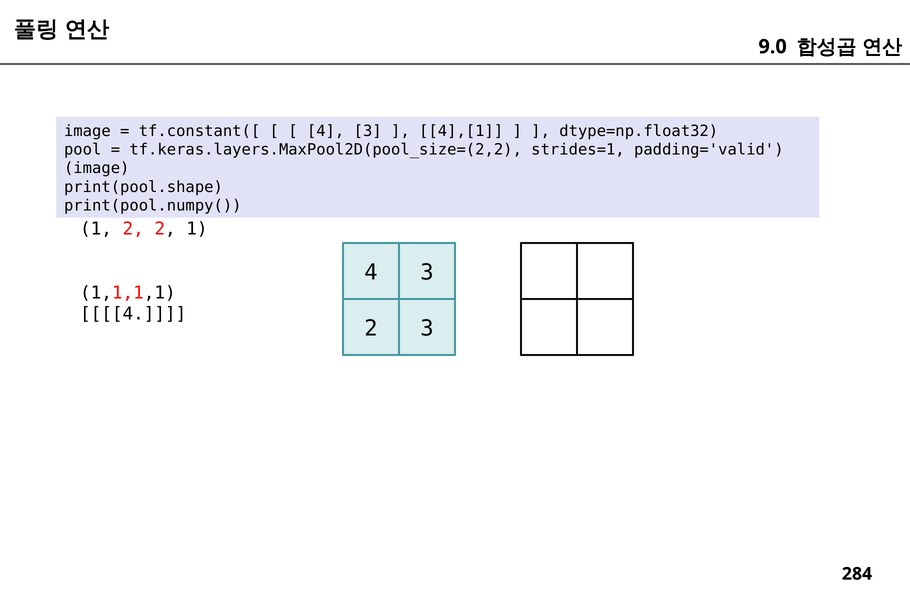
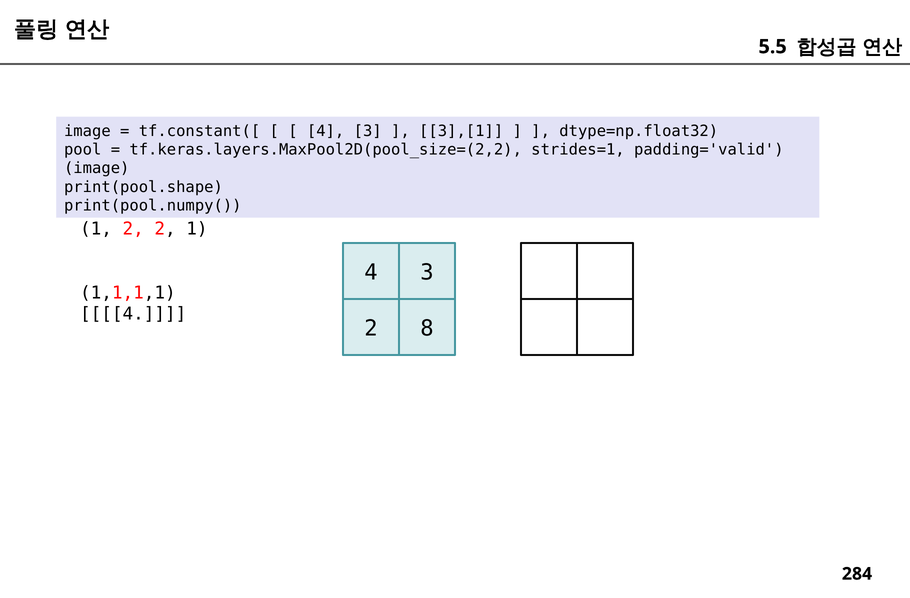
9.0: 9.0 -> 5.5 (773, 47)
4],[1: 4],[1 -> 3],[1 (461, 131)
2 3: 3 -> 8 (427, 328)
